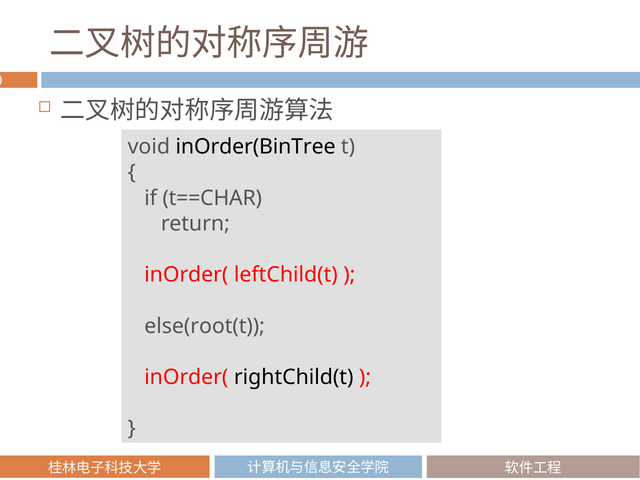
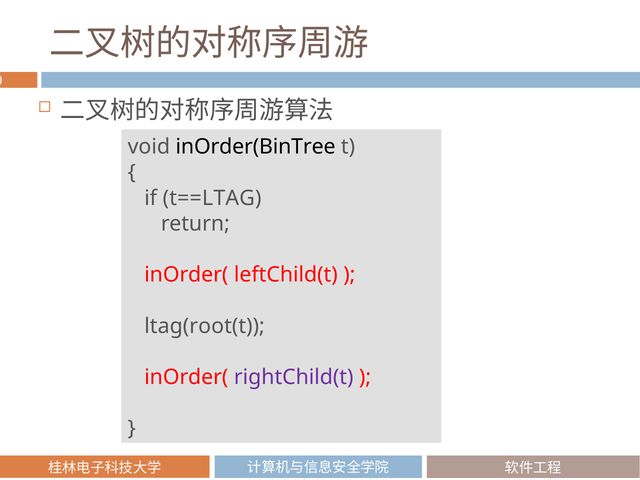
t==CHAR: t==CHAR -> t==LTAG (212, 198)
else(root(t: else(root(t -> ltag(root(t (205, 326)
rightChild(t colour: black -> purple (294, 377)
